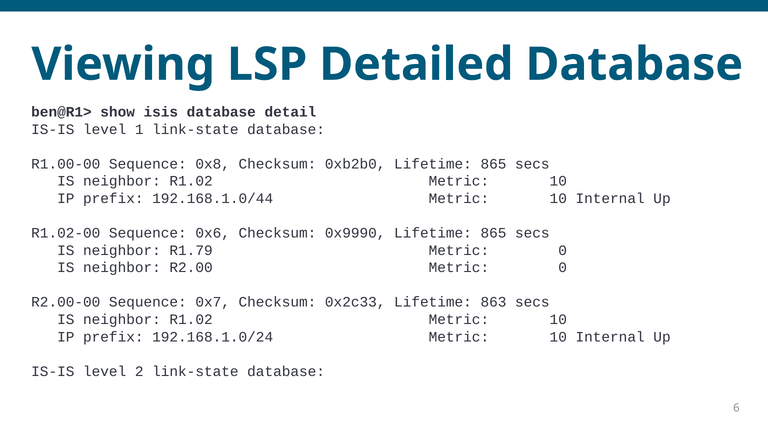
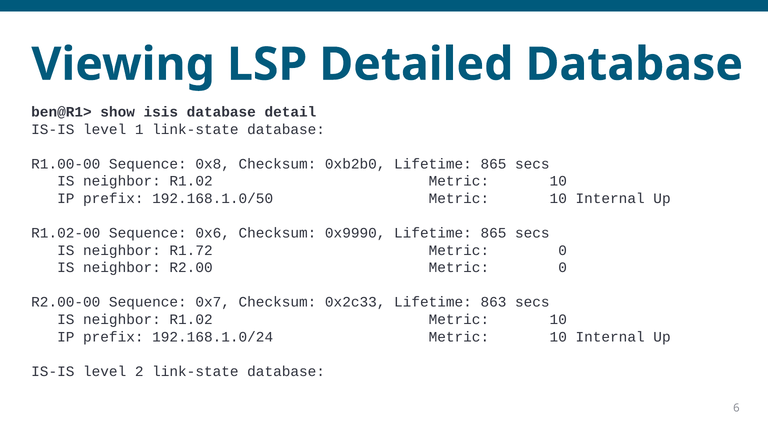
192.168.1.0/44: 192.168.1.0/44 -> 192.168.1.0/50 (213, 199)
R1.79: R1.79 -> R1.72 (191, 250)
